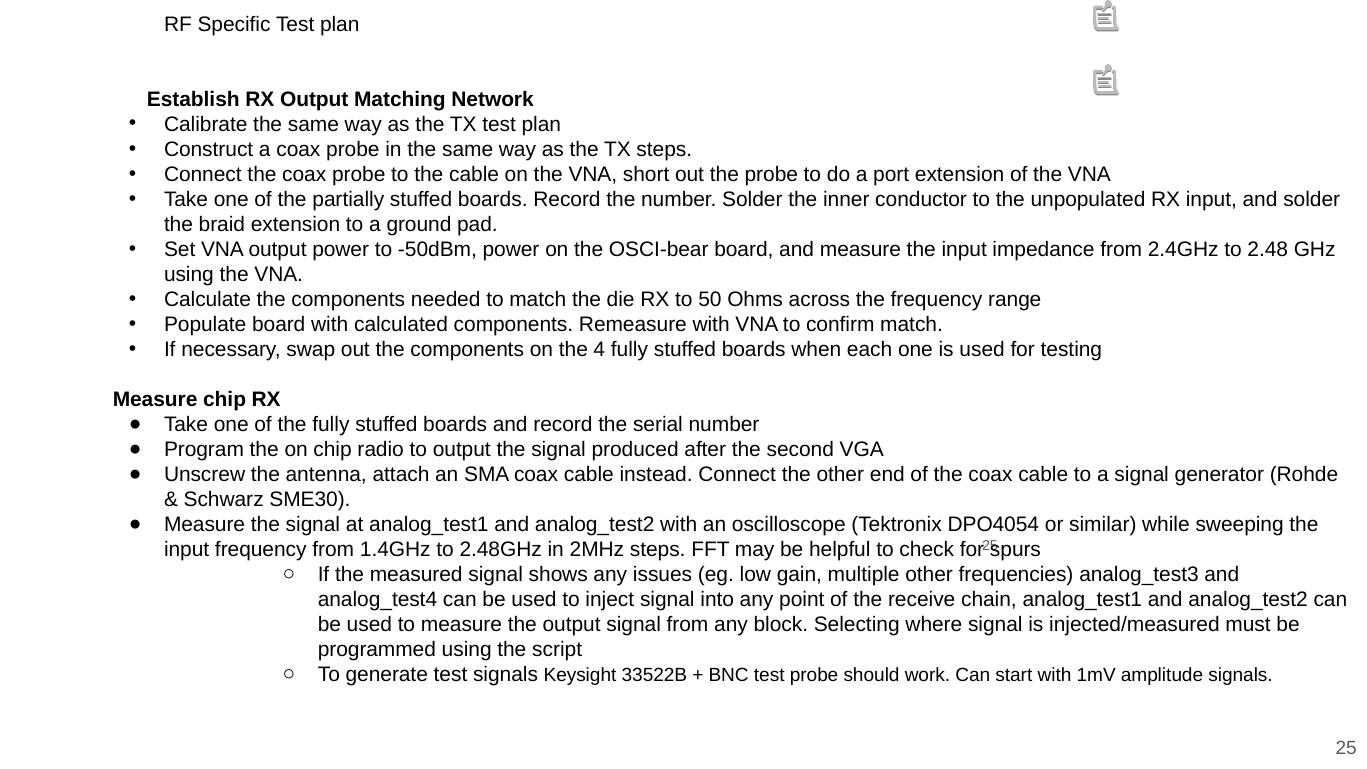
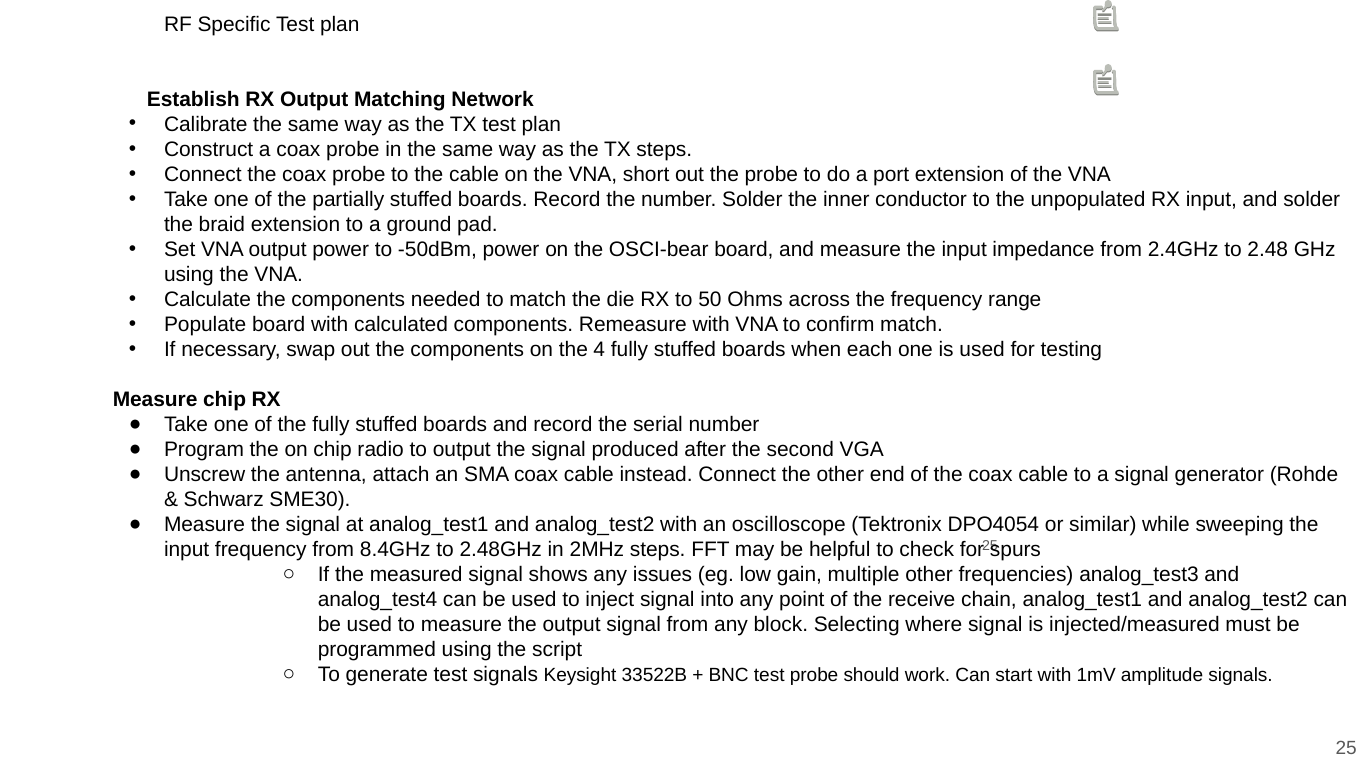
1.4GHz: 1.4GHz -> 8.4GHz (395, 550)
